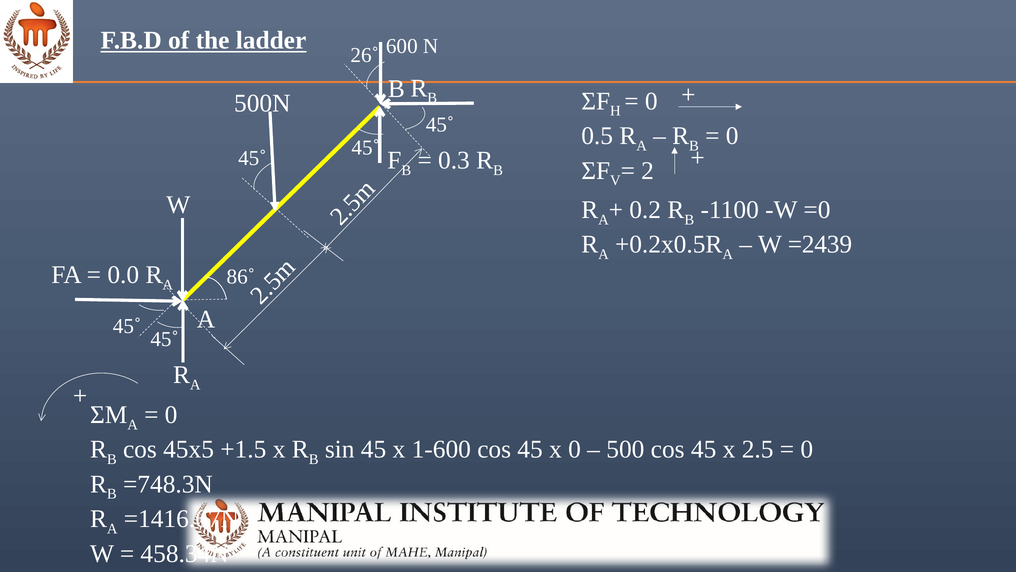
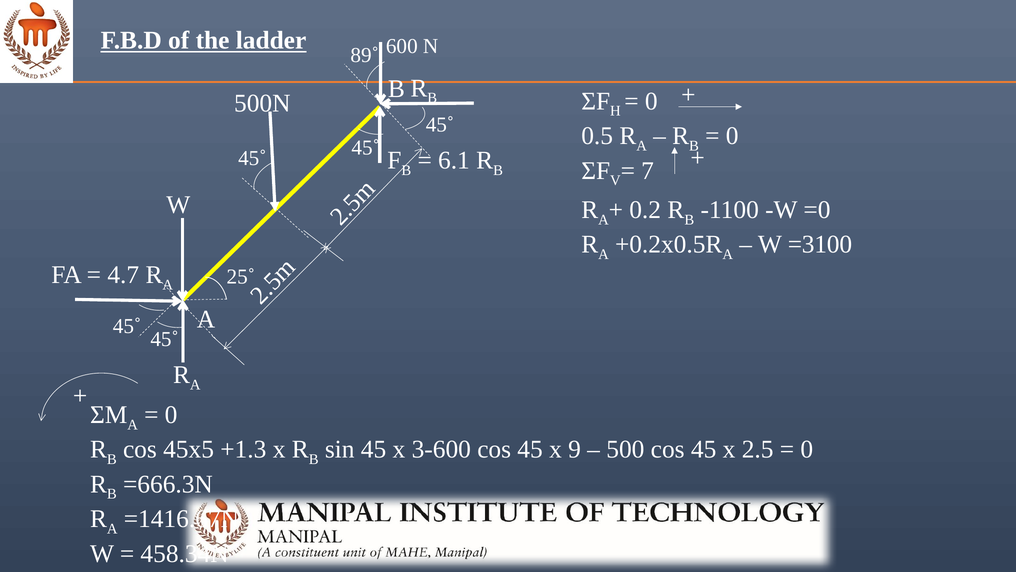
26˚: 26˚ -> 89˚ (365, 55)
0.3: 0.3 -> 6.1 (454, 160)
2: 2 -> 7 (648, 170)
=2439: =2439 -> =3100 (820, 244)
0.0: 0.0 -> 4.7 (123, 275)
86˚: 86˚ -> 25˚ (241, 276)
+1.5: +1.5 -> +1.3 (243, 449)
1-600: 1-600 -> 3-600 (441, 449)
x 0: 0 -> 9 (575, 449)
=748.3N: =748.3N -> =666.3N (168, 484)
